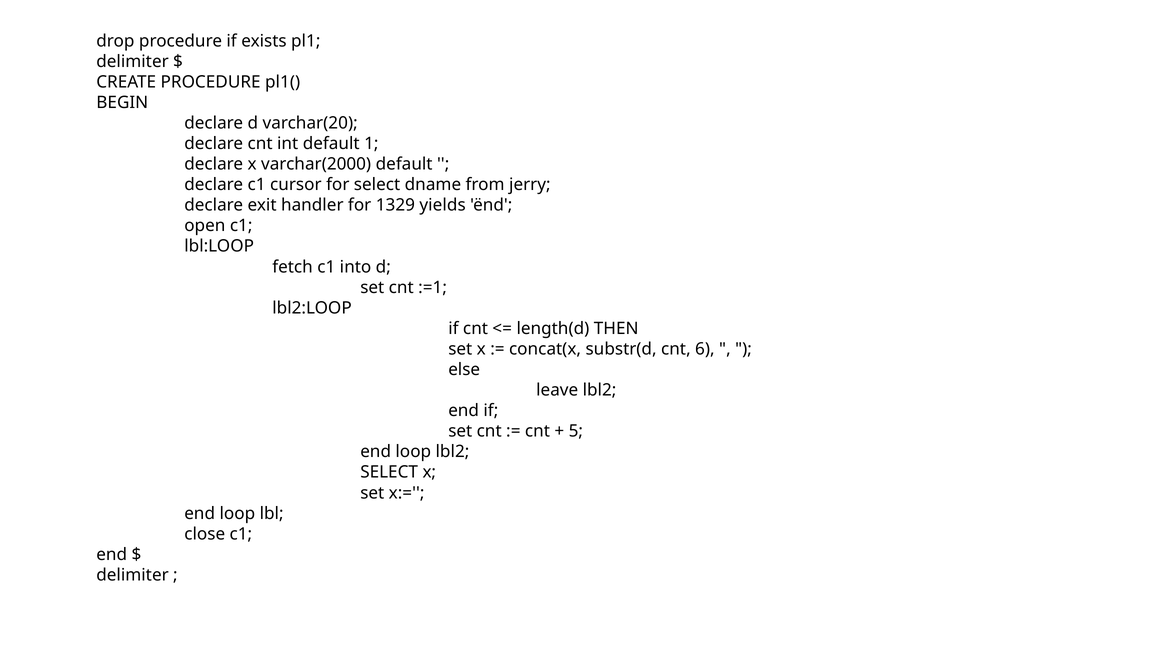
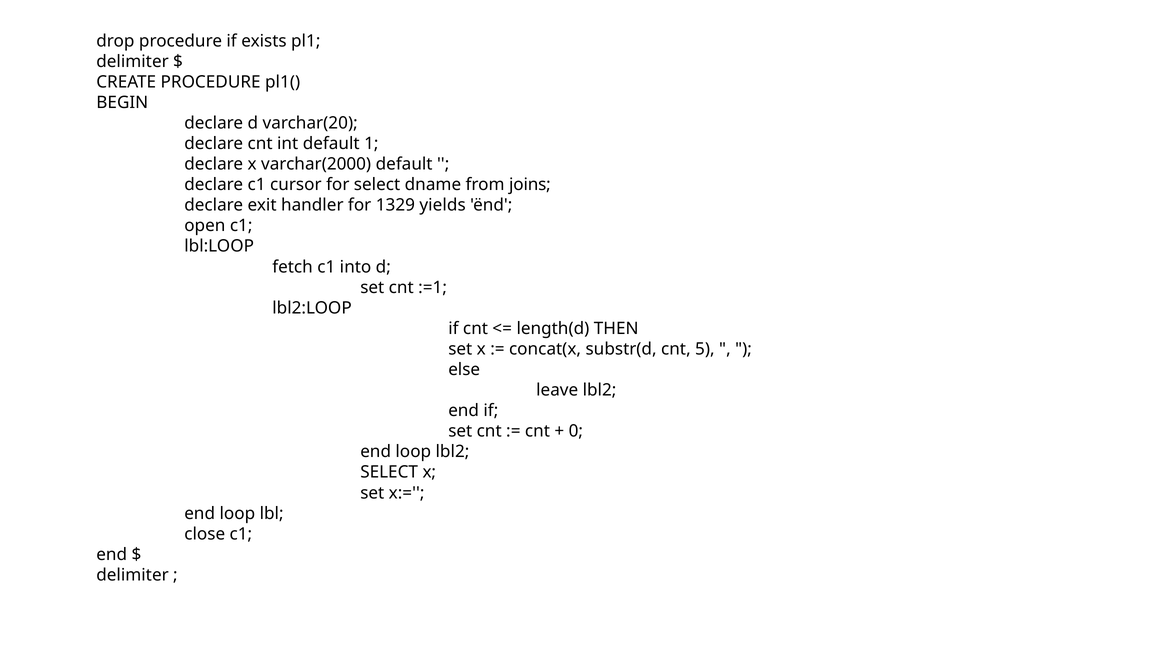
jerry: jerry -> joins (530, 185)
6: 6 -> 5 (705, 349)
5: 5 -> 0 (576, 431)
